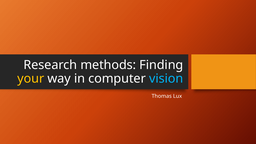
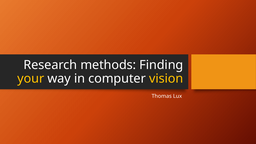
vision colour: light blue -> yellow (166, 79)
